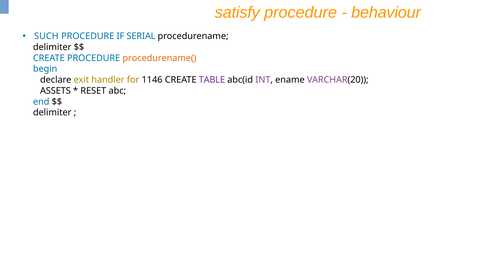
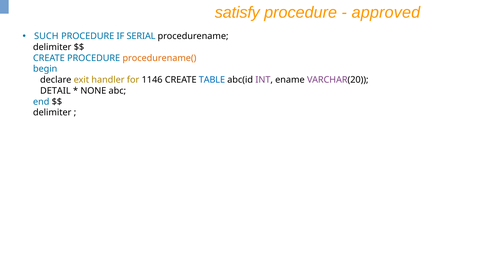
behaviour: behaviour -> approved (386, 13)
TABLE colour: purple -> blue (212, 80)
ASSETS: ASSETS -> DETAIL (55, 91)
RESET: RESET -> NONE (93, 91)
